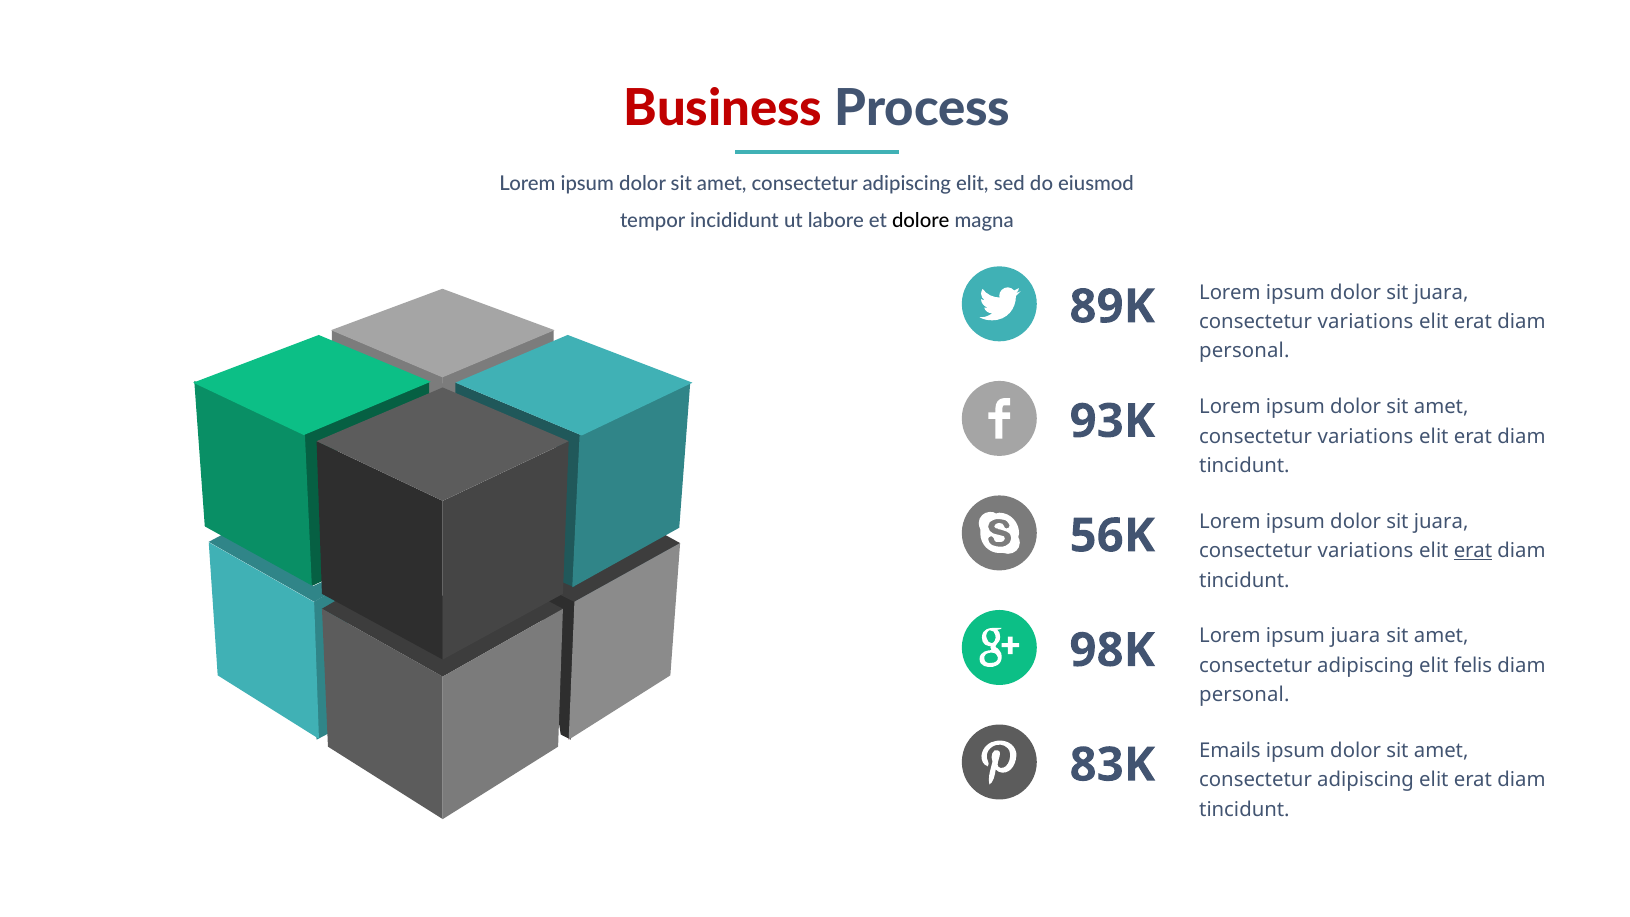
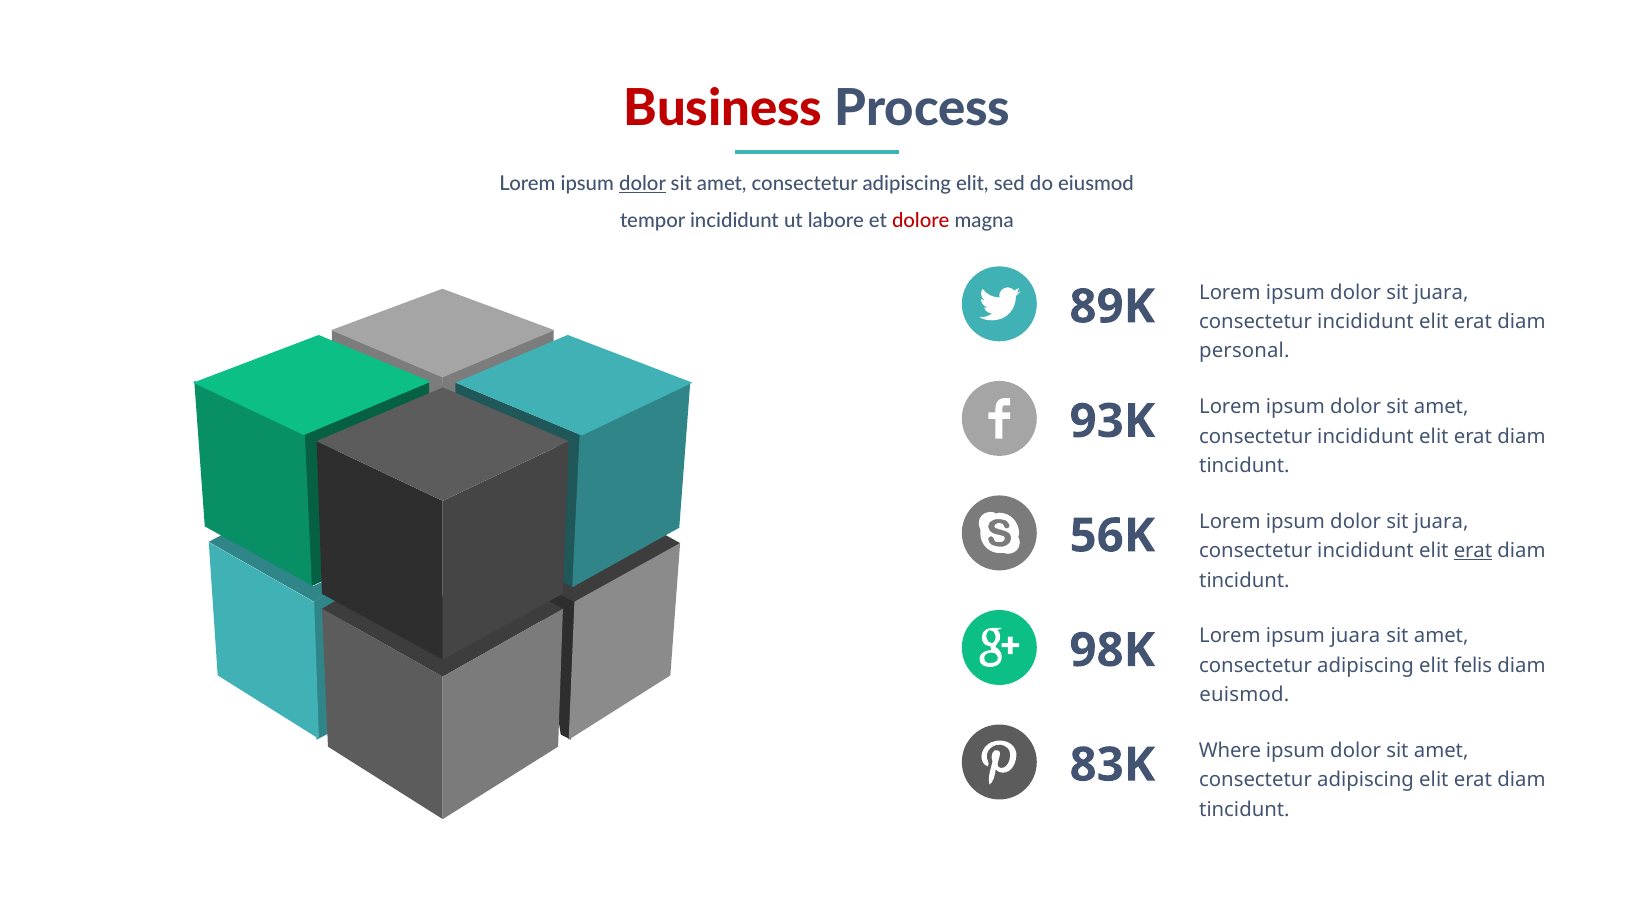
dolor underline: none -> present (643, 184)
dolore colour: black -> red (921, 221)
variations: variations -> incididunt (1366, 322)
variations: variations -> incididunt (1366, 436)
variations: variations -> incididunt (1366, 551)
personal: personal -> euismod (1244, 695)
Emails: Emails -> Where (1230, 751)
